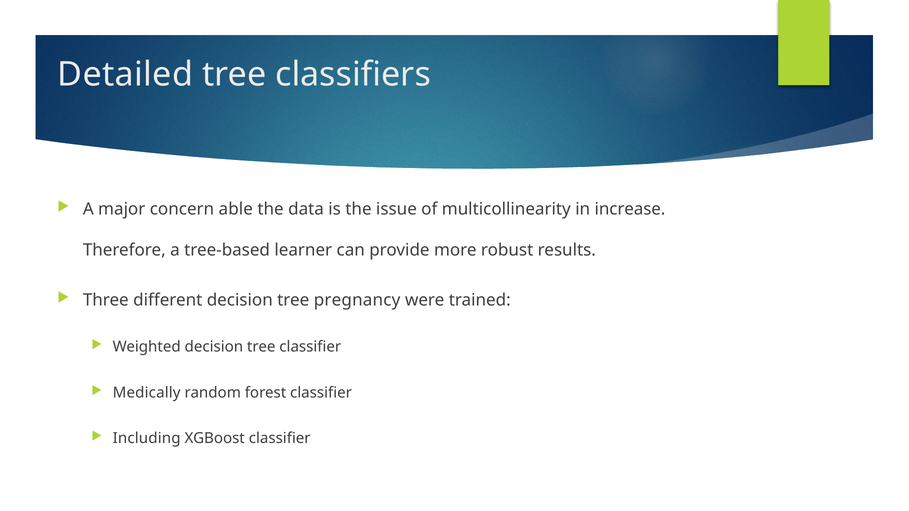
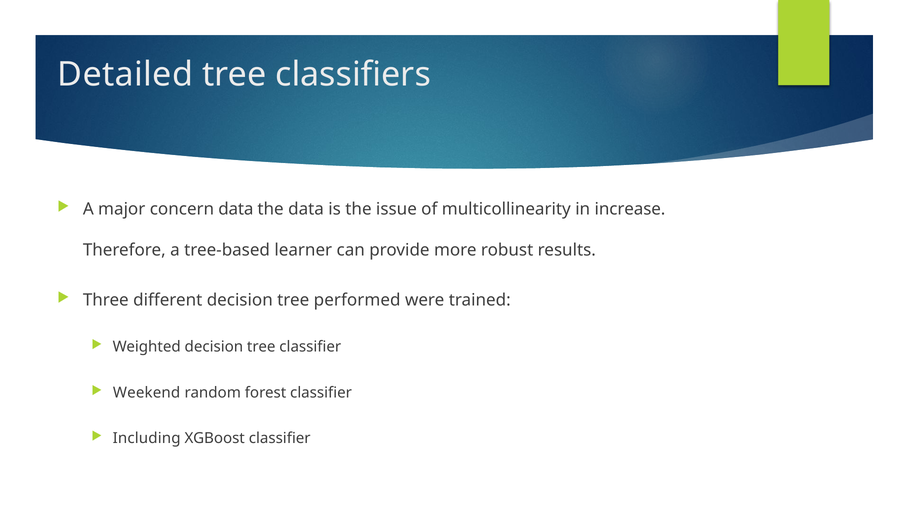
concern able: able -> data (236, 209)
pregnancy: pregnancy -> performed (357, 300)
Medically: Medically -> Weekend (147, 393)
